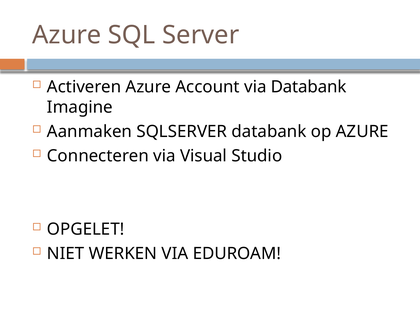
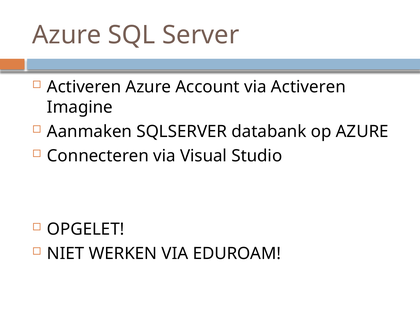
via Databank: Databank -> Activeren (308, 87)
